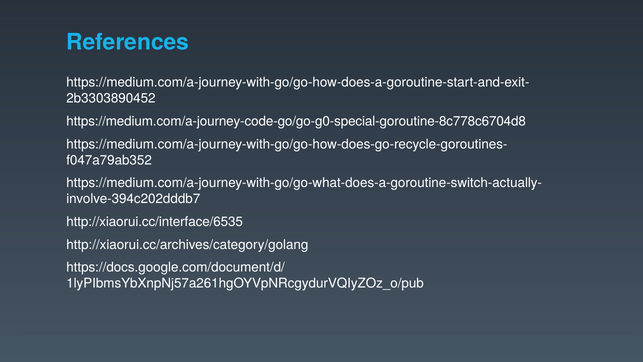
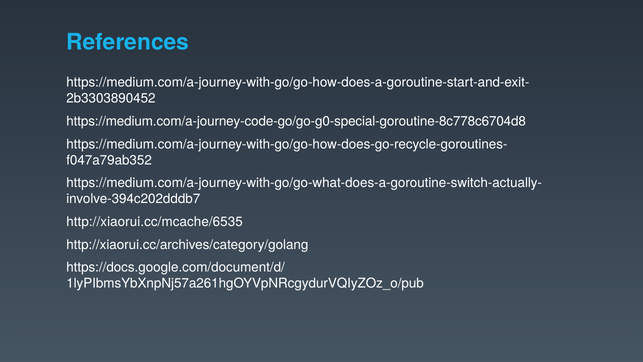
http://xiaorui.cc/interface/6535: http://xiaorui.cc/interface/6535 -> http://xiaorui.cc/mcache/6535 (155, 222)
